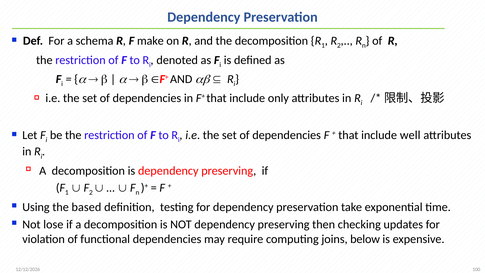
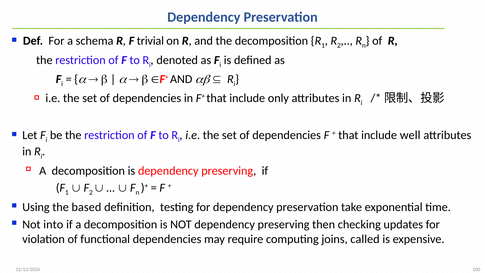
make: make -> trivial (150, 41)
lose: lose -> into (53, 224)
below: below -> called (365, 239)
